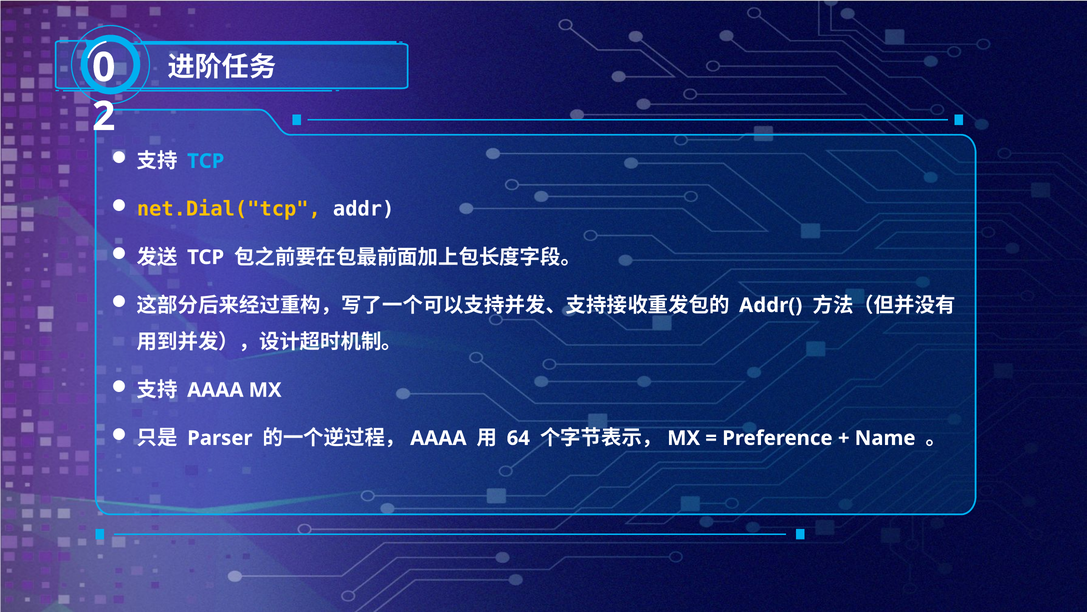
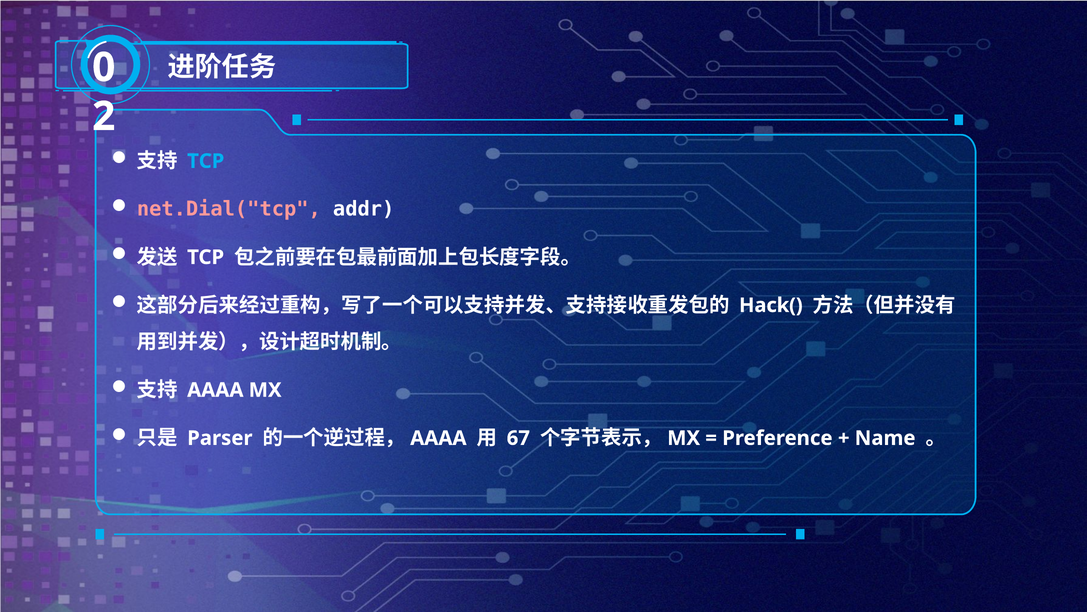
net.Dial("tcp colour: yellow -> pink (229, 209)
Addr(: Addr( -> Hack( (771, 305)
64: 64 -> 67 (518, 438)
